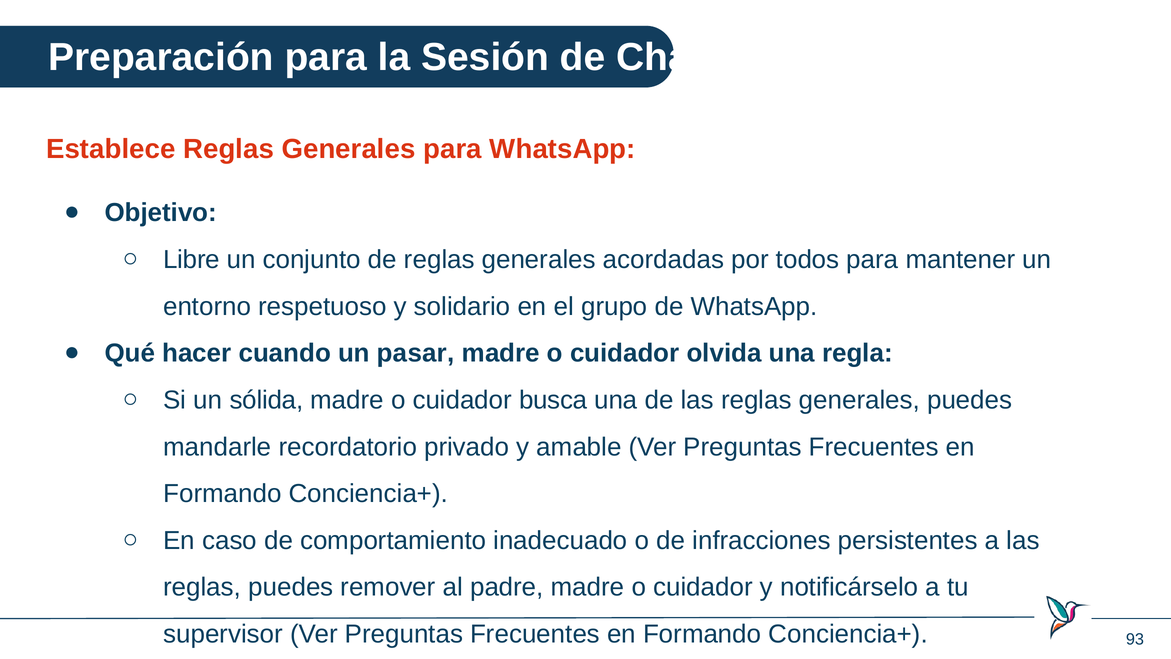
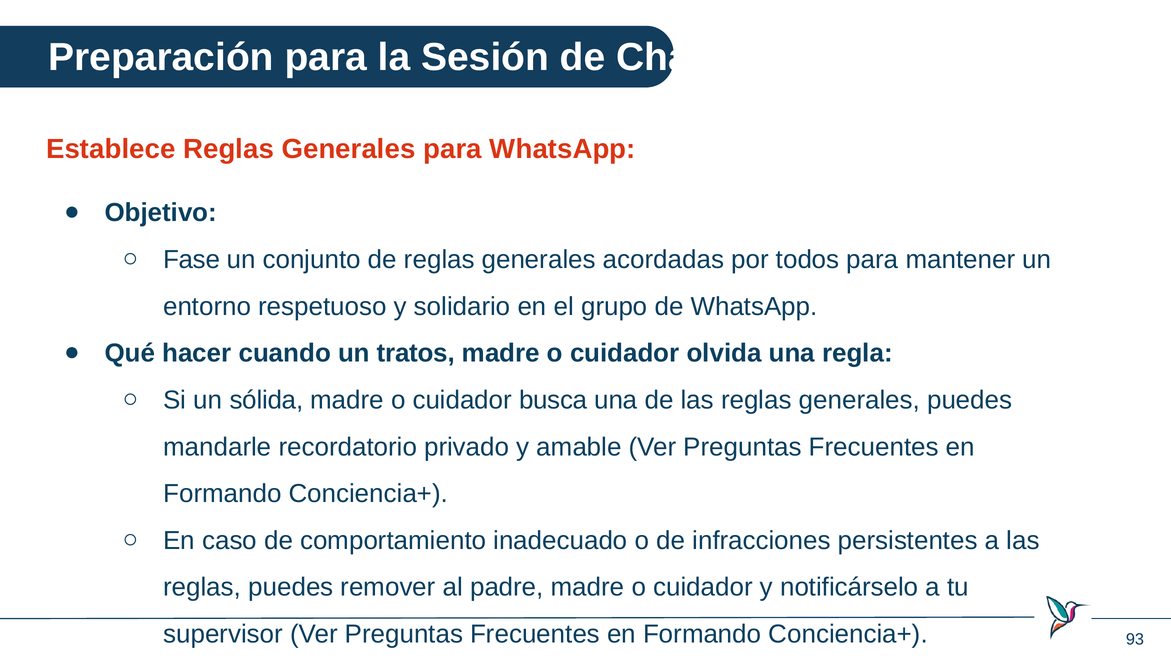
Libre: Libre -> Fase (192, 260)
pasar: pasar -> tratos (416, 353)
